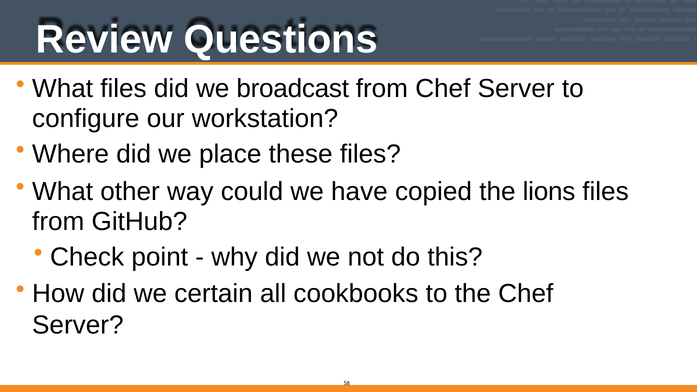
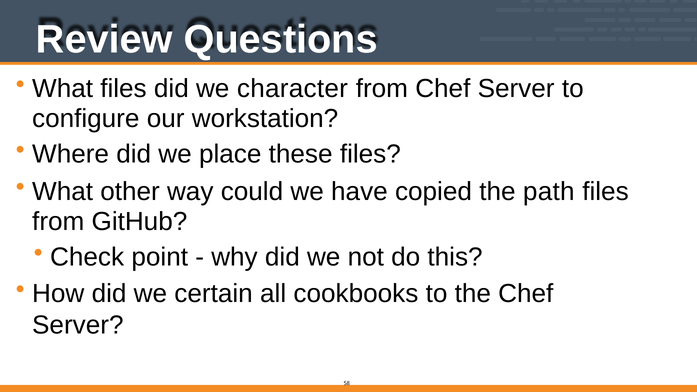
broadcast: broadcast -> character (292, 89)
lions: lions -> path (549, 192)
